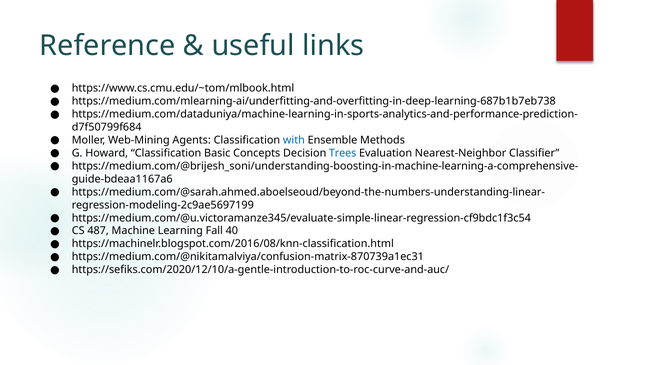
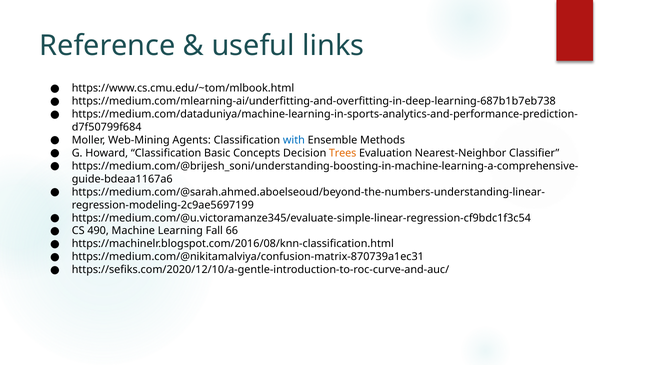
Trees colour: blue -> orange (343, 153)
487: 487 -> 490 (98, 231)
40: 40 -> 66 (232, 231)
